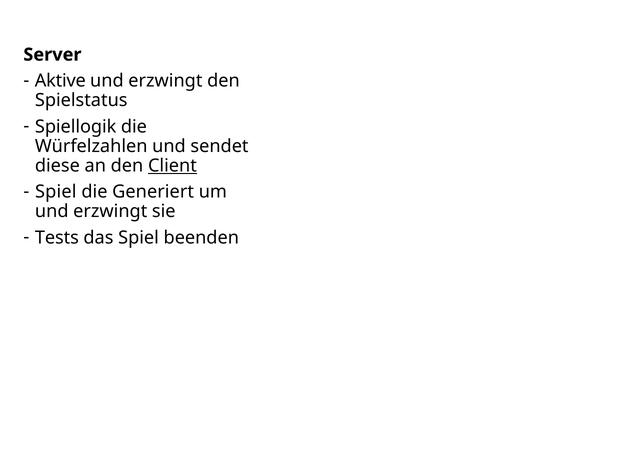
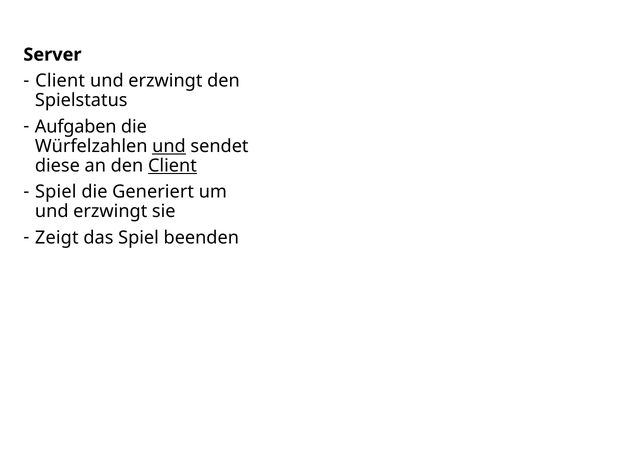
Aktive: Aktive -> Client (60, 81)
Spiellogik: Spiellogik -> Aufgaben (76, 126)
und underline: none -> present (169, 146)
Tests: Tests -> Zeigt (57, 237)
